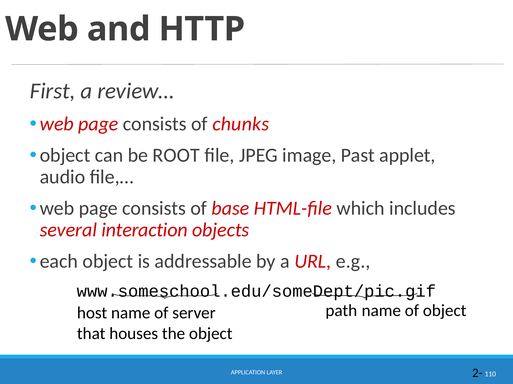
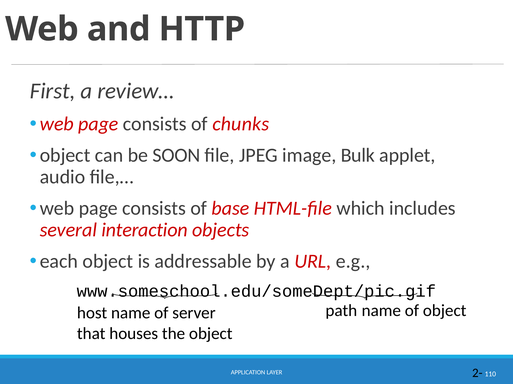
ROOT: ROOT -> SOON (176, 156)
Past: Past -> Bulk (358, 156)
